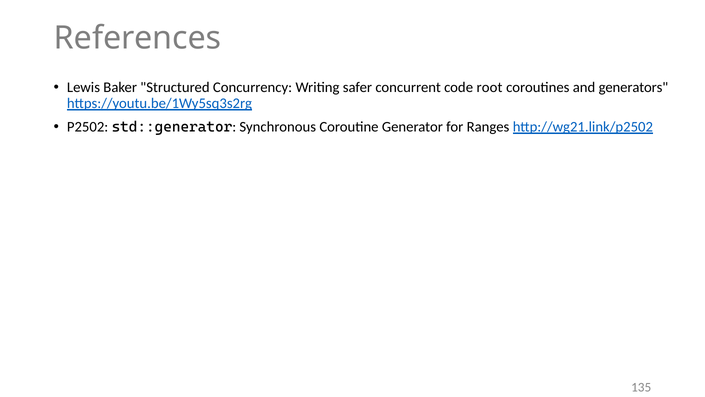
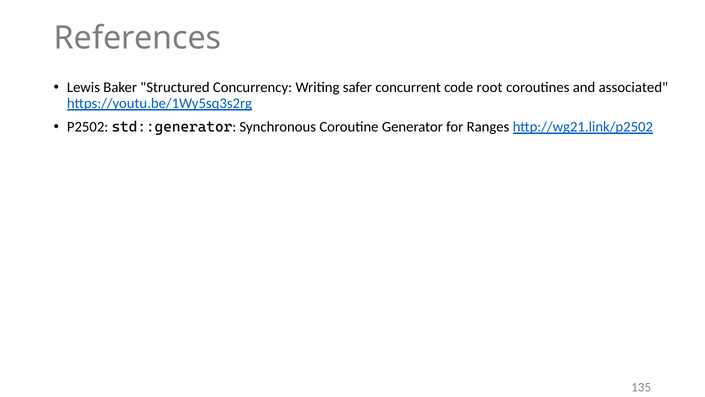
generators: generators -> associated (633, 87)
